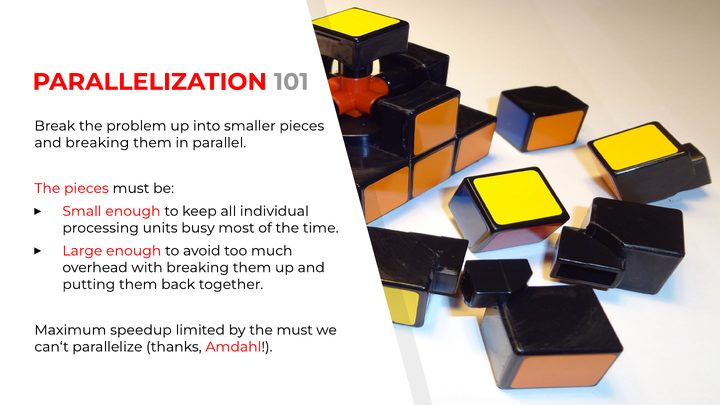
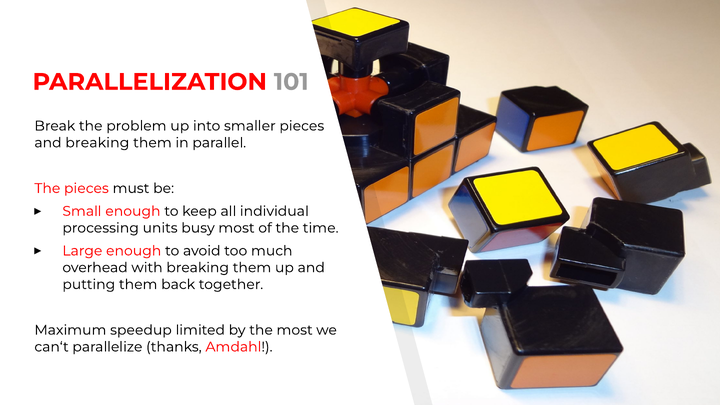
the must: must -> most (295, 330)
